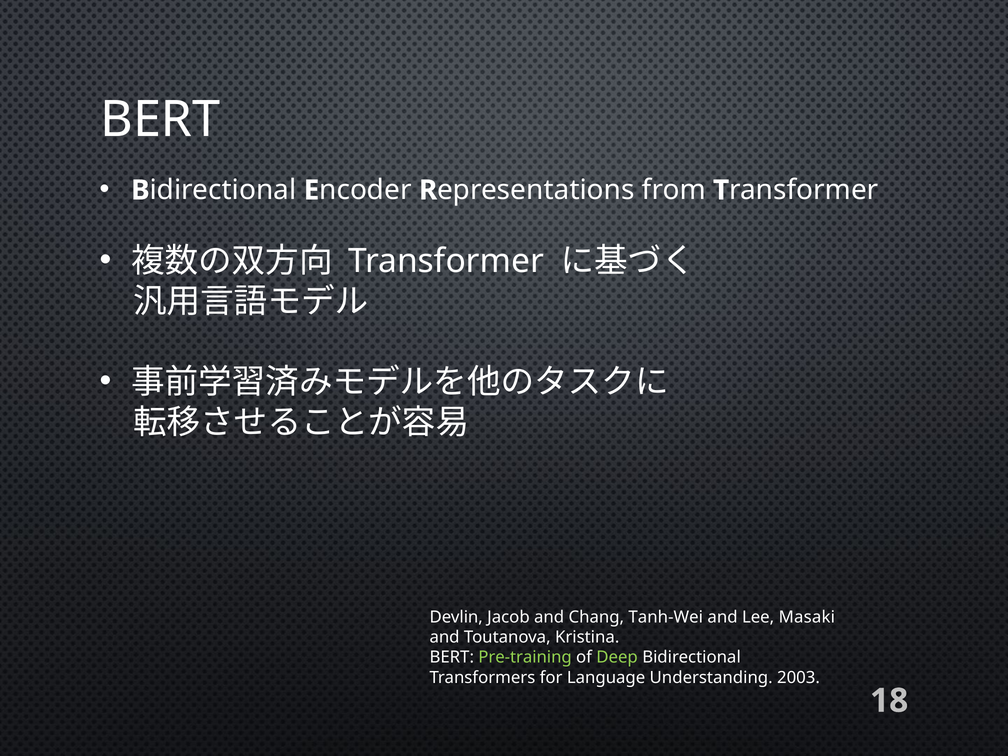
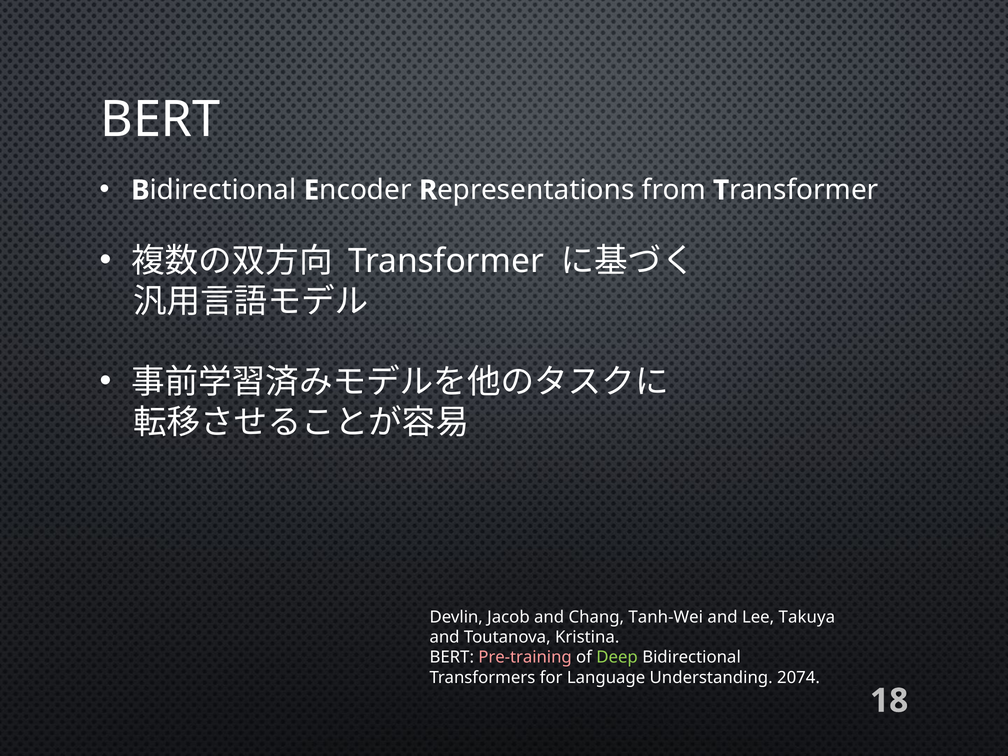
Masaki: Masaki -> Takuya (807, 617)
Pre-training colour: light green -> pink (525, 657)
2003: 2003 -> 2074 (798, 677)
